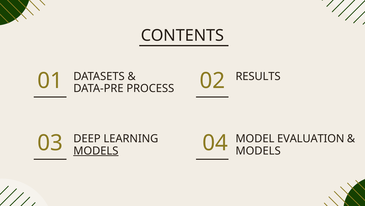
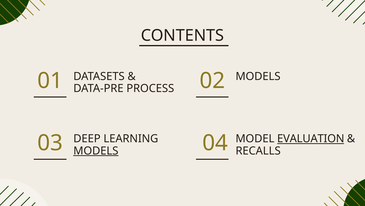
RESULTS: RESULTS -> MODELS (258, 76)
EVALUATION underline: none -> present (311, 138)
MODELS: MODELS -> RECALLS (258, 150)
